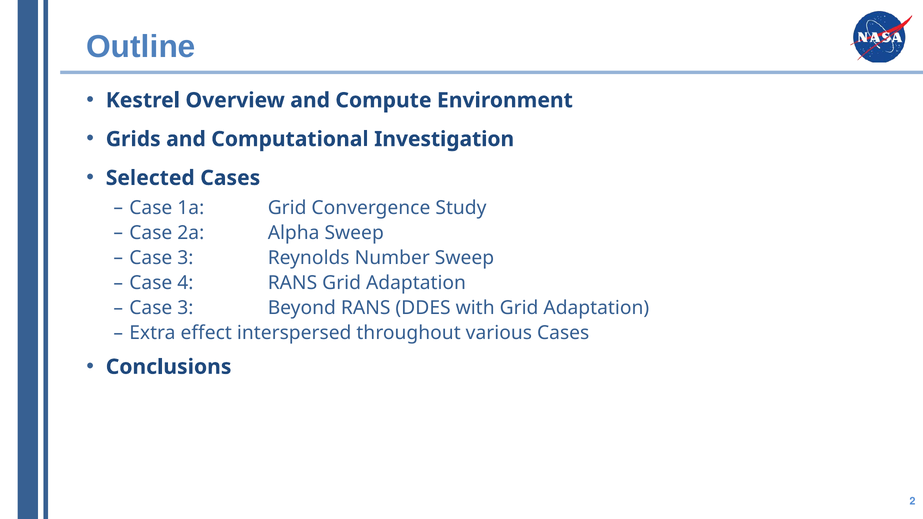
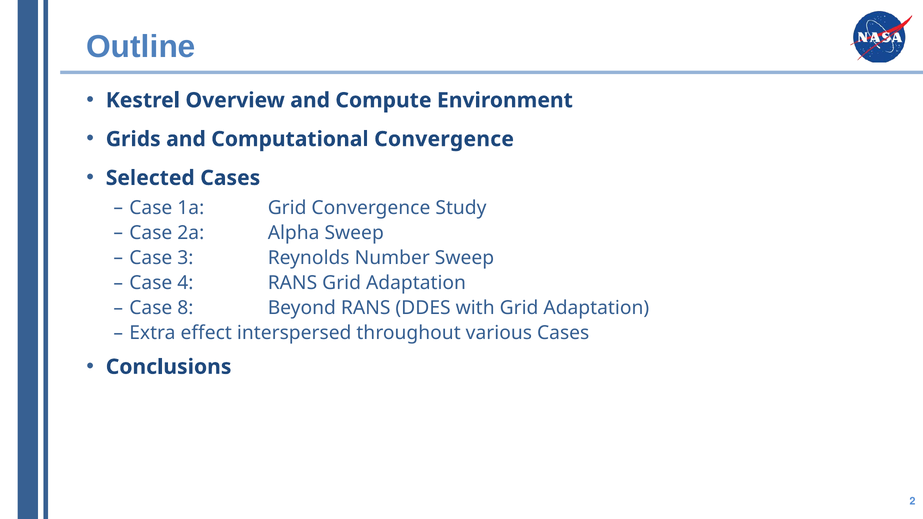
Computational Investigation: Investigation -> Convergence (444, 139)
3: 3 -> 8 (185, 308)
